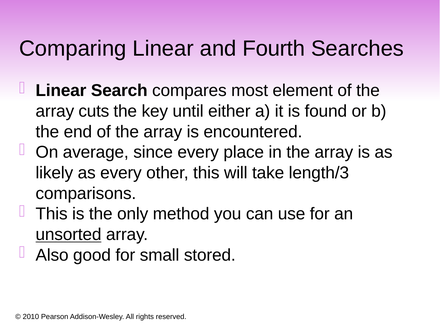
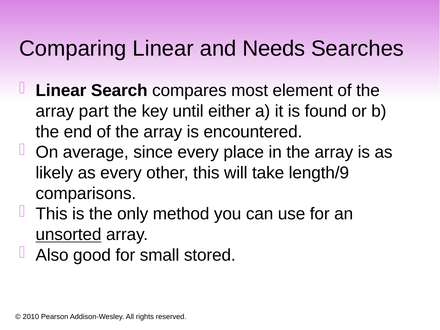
Fourth: Fourth -> Needs (274, 48)
cuts: cuts -> part (94, 111)
length/3: length/3 -> length/9 (319, 173)
